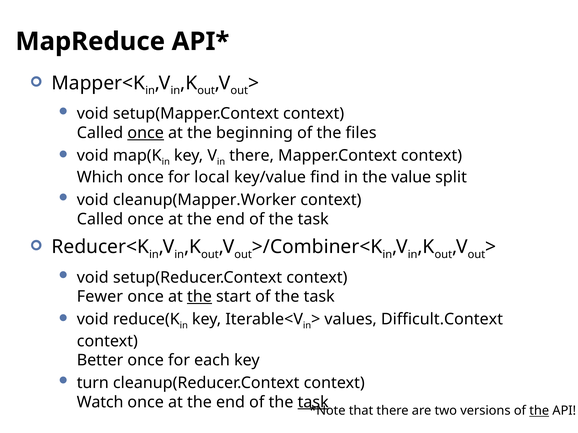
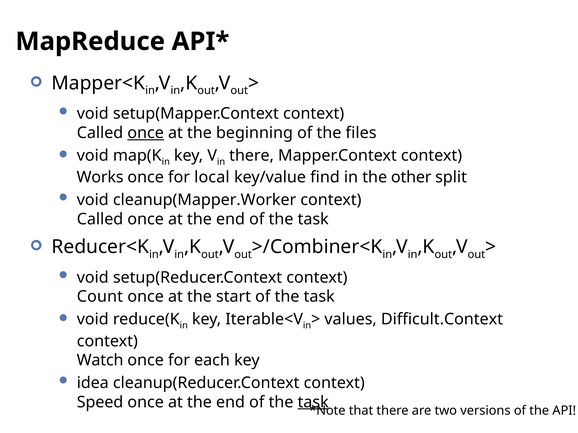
Which: Which -> Works (100, 178)
value: value -> other (411, 178)
Fewer: Fewer -> Count (100, 297)
the underline: present -> none (199, 297)
Better: Better -> Watch (100, 361)
turn: turn -> idea (93, 383)
Watch: Watch -> Speed (100, 403)
the underline: present -> none (539, 411)
